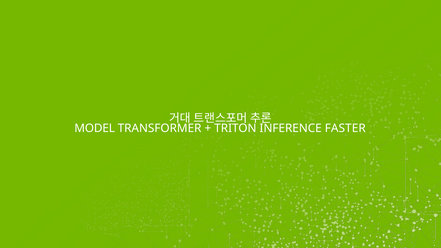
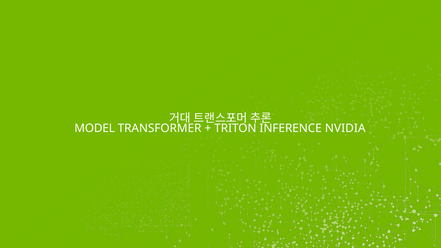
FASTER: FASTER -> NVIDIA (345, 128)
